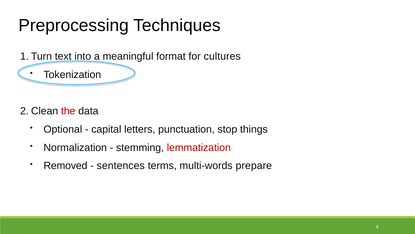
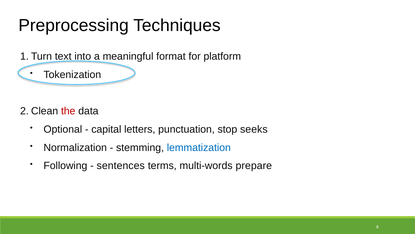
cultures: cultures -> platform (222, 56)
things: things -> seeks (254, 129)
lemmatization colour: red -> blue (199, 147)
Removed: Removed -> Following (65, 165)
